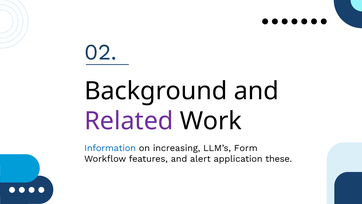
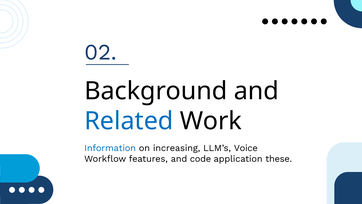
Related colour: purple -> blue (129, 121)
Form: Form -> Voice (246, 148)
alert: alert -> code (200, 159)
